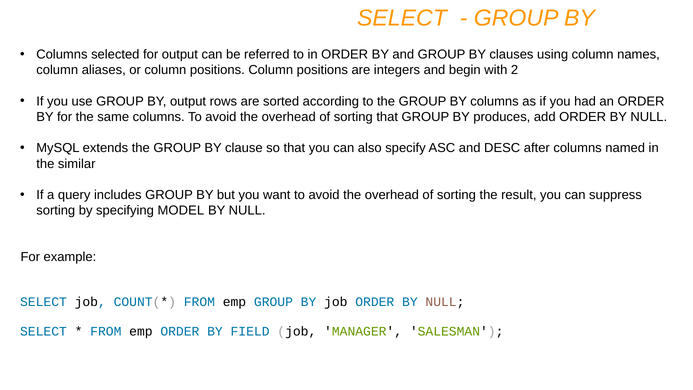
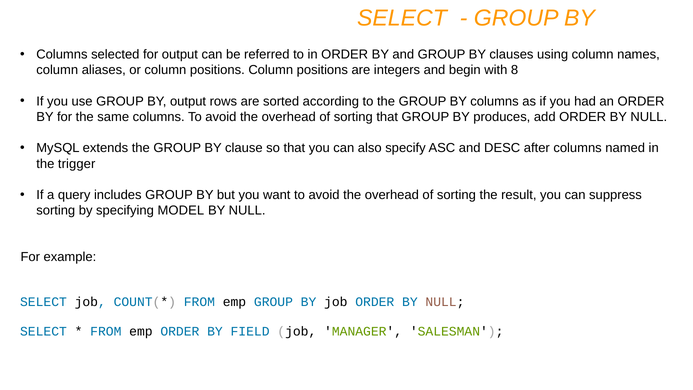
2: 2 -> 8 (515, 70)
similar: similar -> trigger (77, 164)
